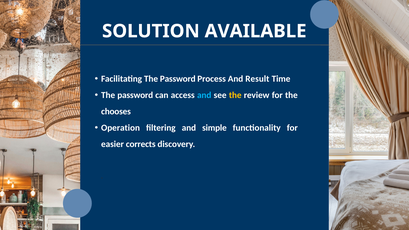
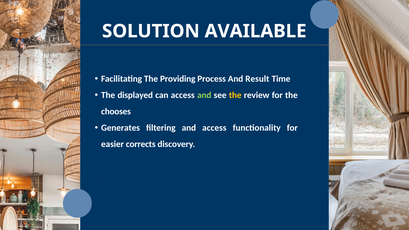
Facilitating The Password: Password -> Providing (178, 79)
password: password -> displayed (135, 95)
and colour: light blue -> light green (204, 95)
Operation: Operation -> Generates (121, 128)
and simple: simple -> access (214, 128)
